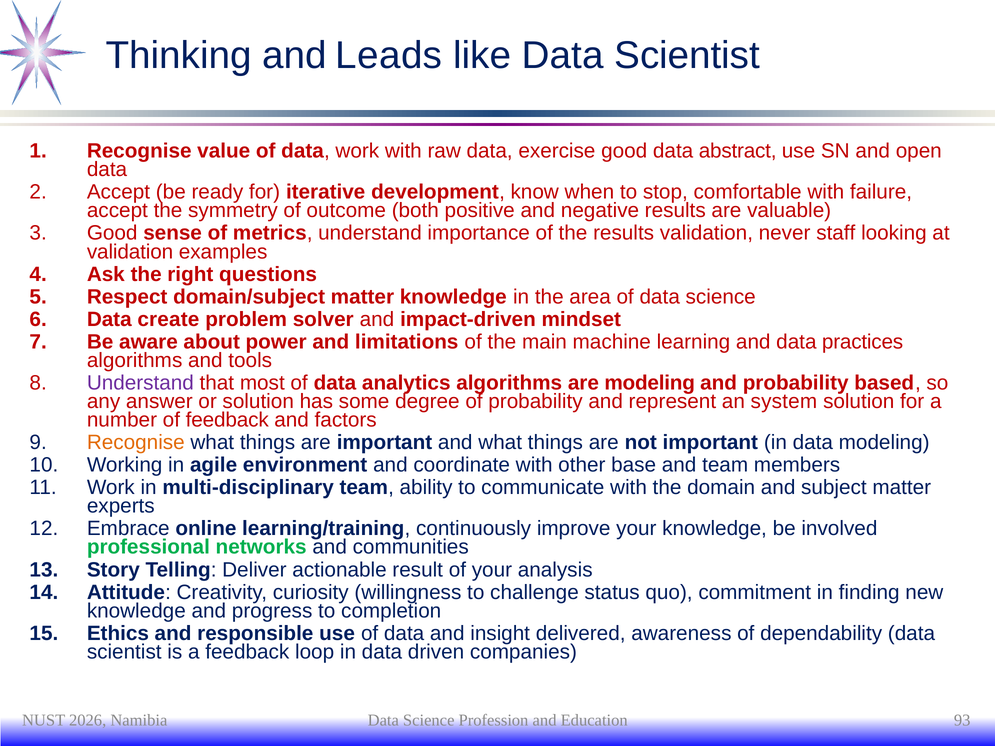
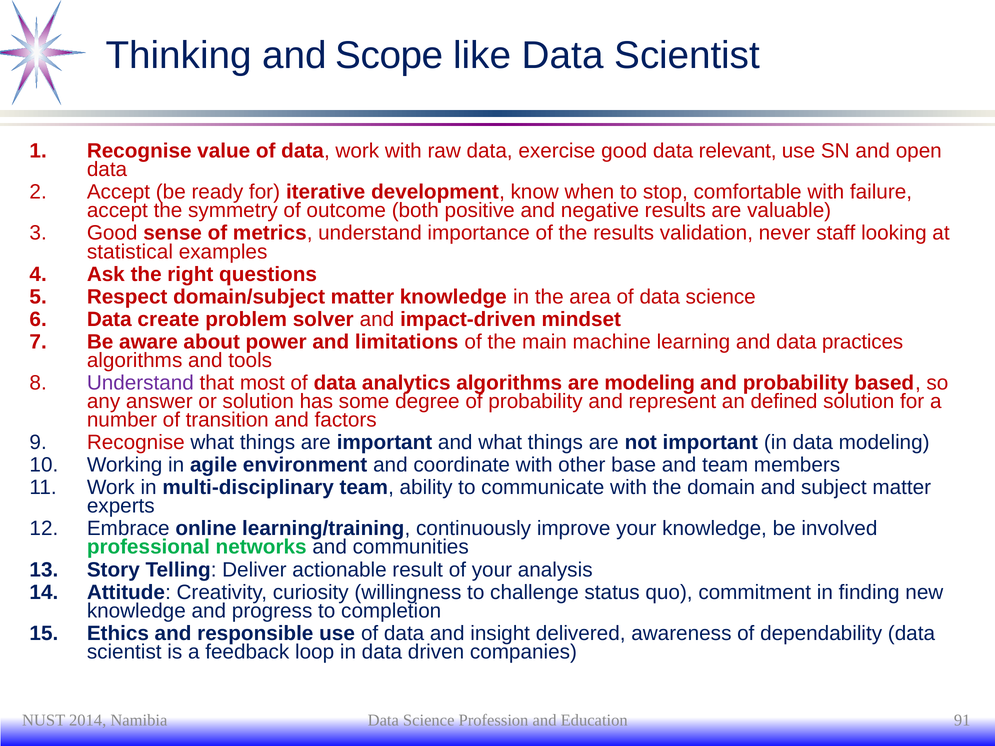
Leads: Leads -> Scope (389, 55)
abstract: abstract -> relevant (738, 151)
validation: validation -> statistical (130, 252)
system: system -> defined (784, 402)
of feedback: feedback -> transition (227, 420)
Recognise colour: orange -> red (136, 443)
2026: 2026 -> 2014 (88, 720)
93: 93 -> 91 (962, 721)
